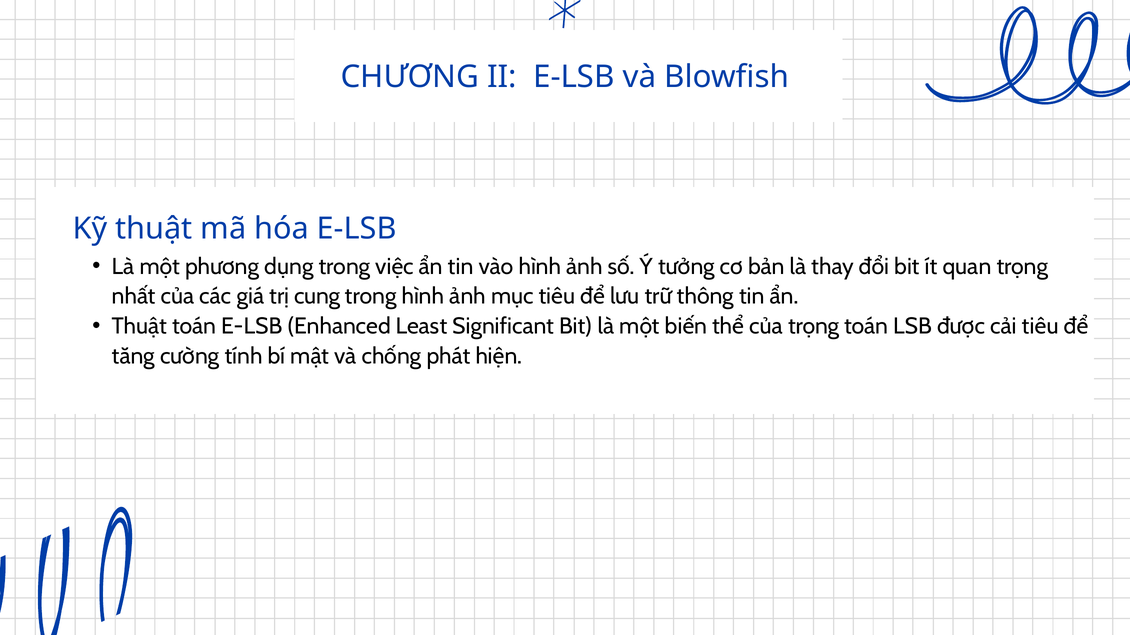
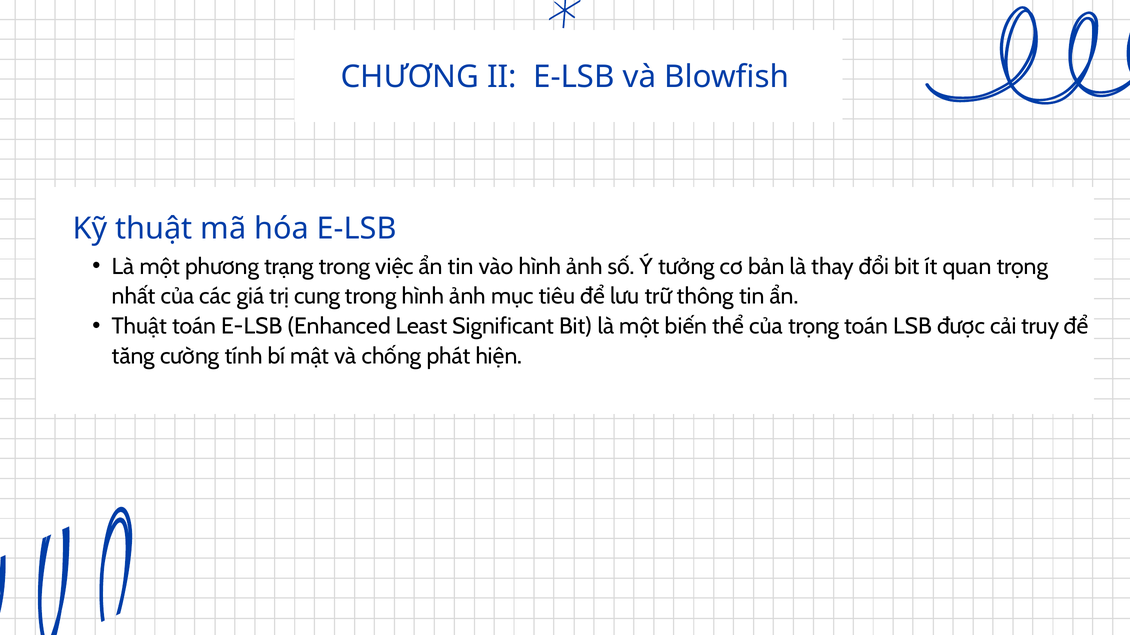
dụng: dụng -> trạng (289, 267)
cải tiêu: tiêu -> truy (1040, 327)
